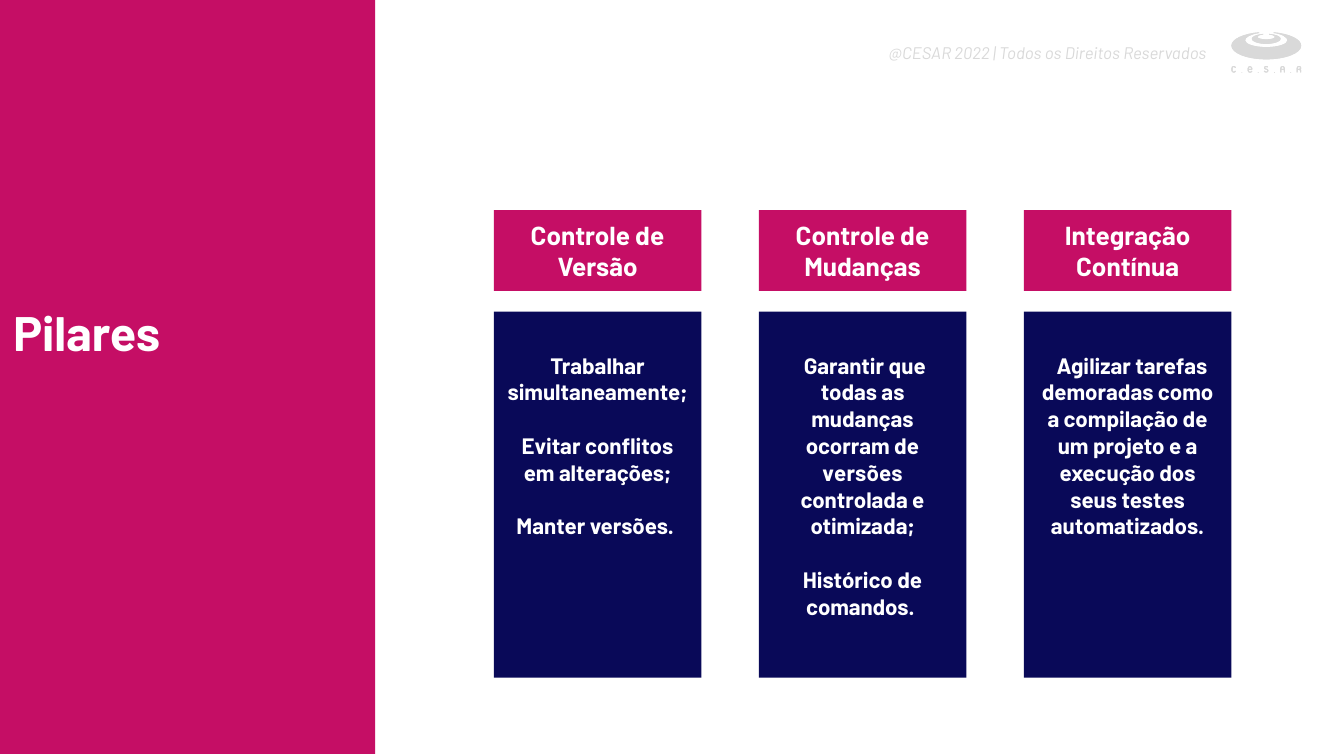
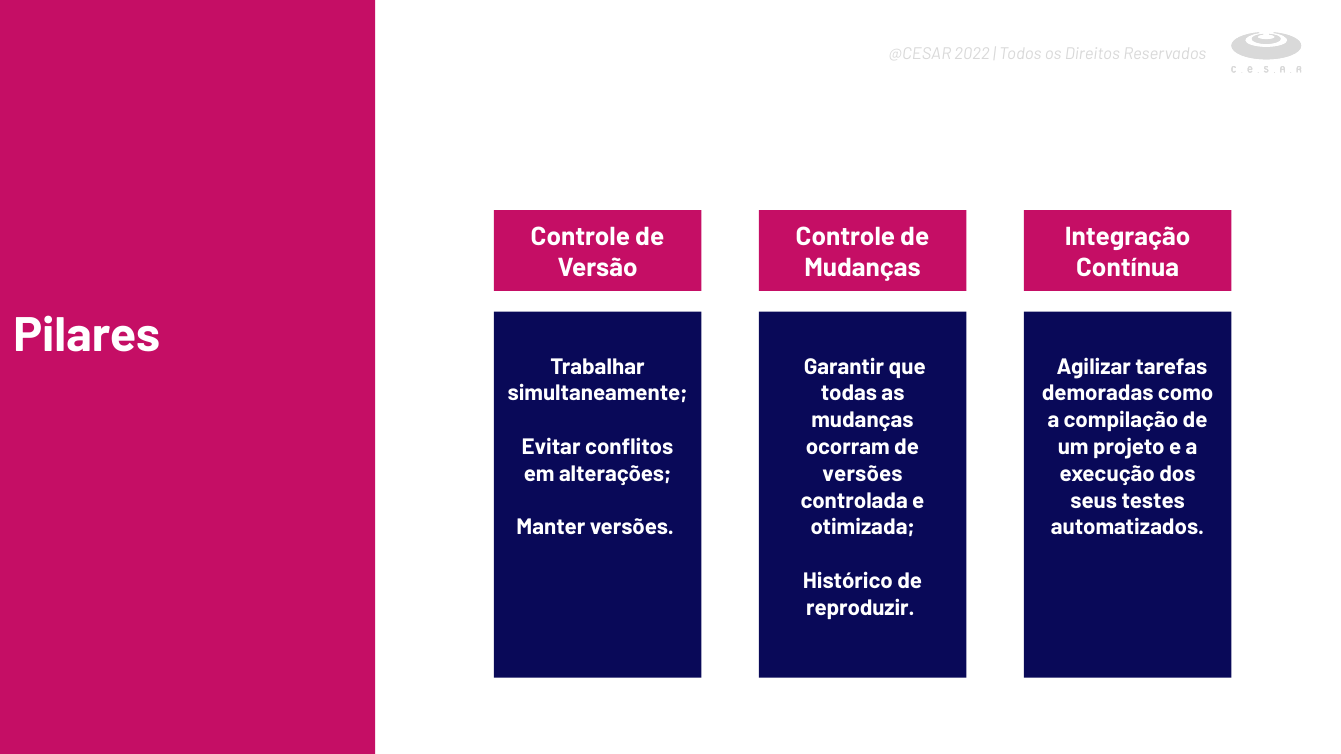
comandos: comandos -> reproduzir (860, 608)
